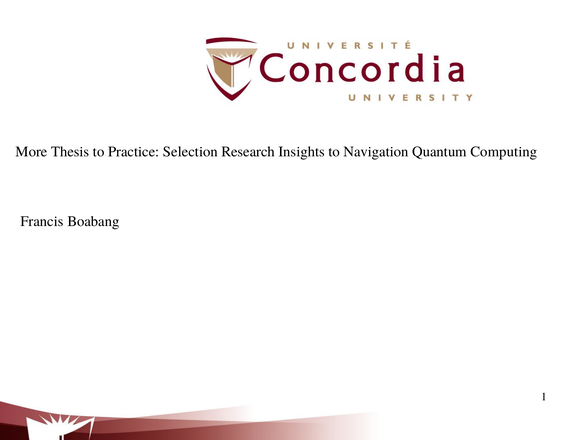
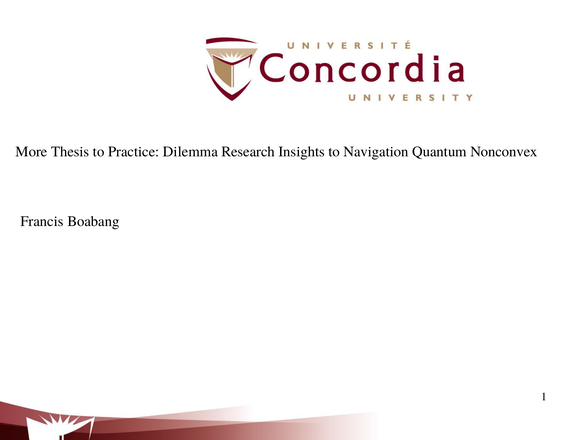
Selection: Selection -> Dilemma (190, 152)
Computing: Computing -> Nonconvex (504, 152)
